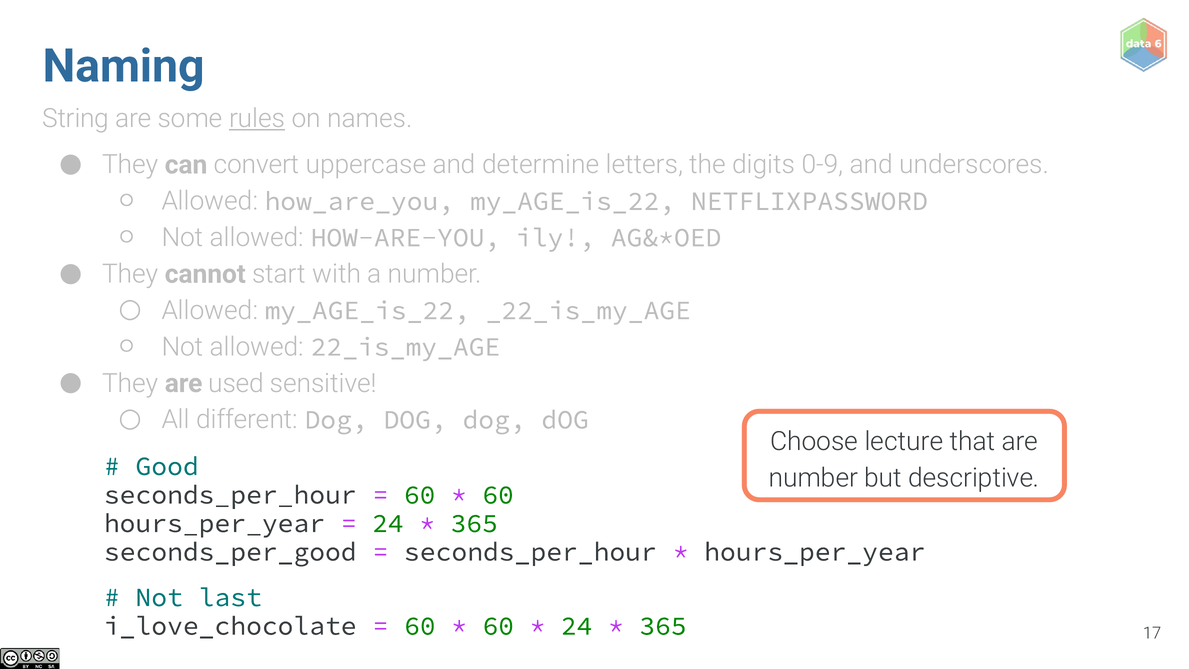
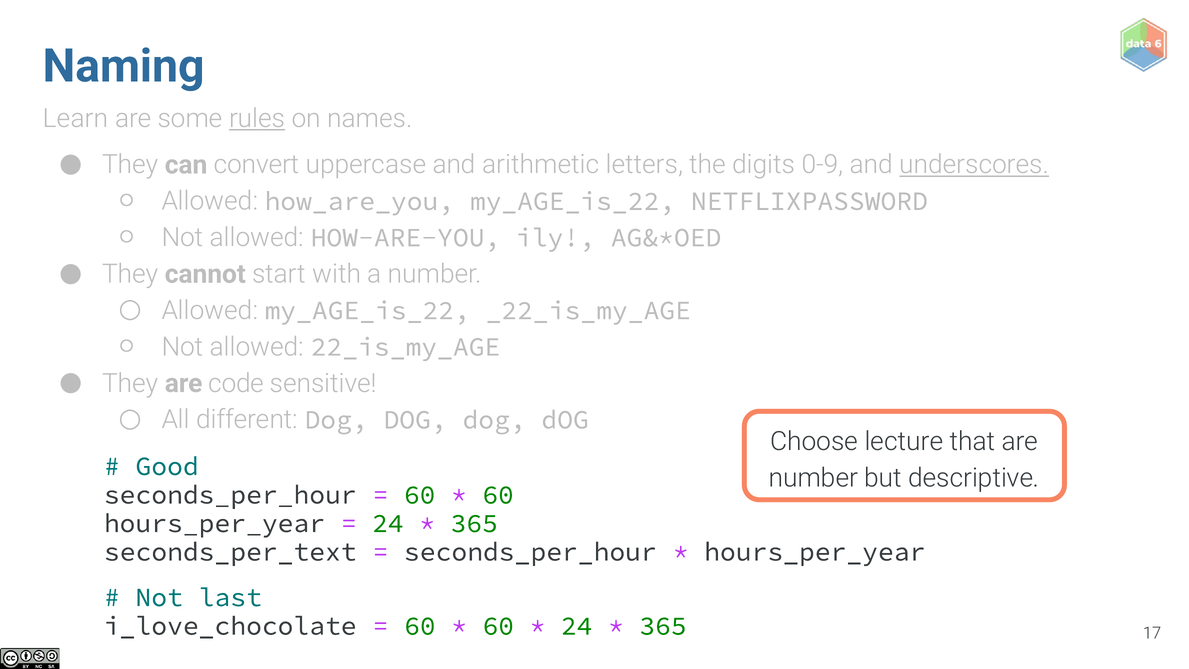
String: String -> Learn (76, 118)
determine: determine -> arithmetic (541, 165)
underscores underline: none -> present (974, 165)
used: used -> code (236, 383)
seconds_per_good: seconds_per_good -> seconds_per_text (230, 552)
